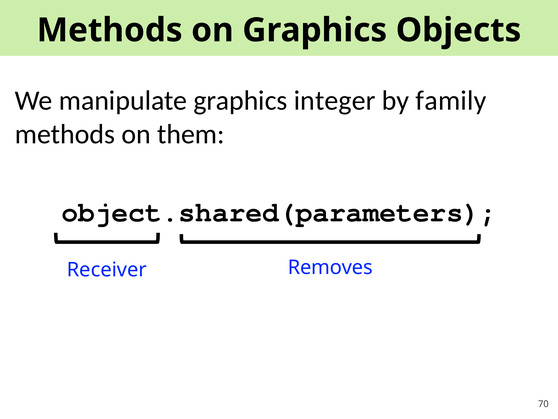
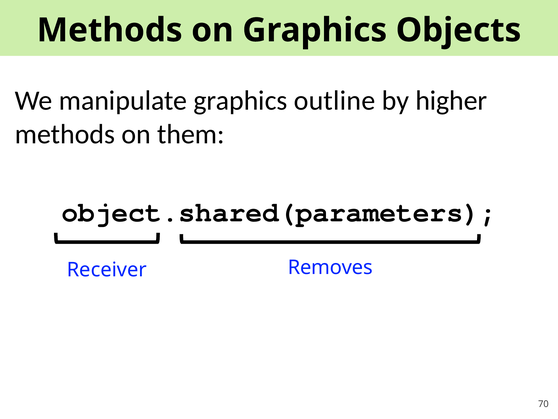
integer: integer -> outline (335, 101)
family: family -> higher (451, 101)
